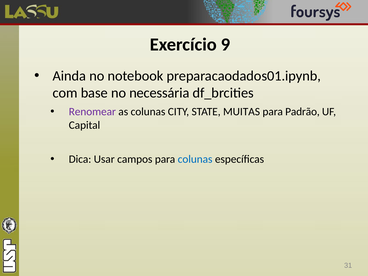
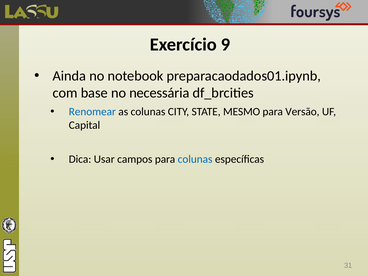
Renomear colour: purple -> blue (92, 112)
MUITAS: MUITAS -> MESMO (242, 112)
Padrão: Padrão -> Versão (302, 112)
